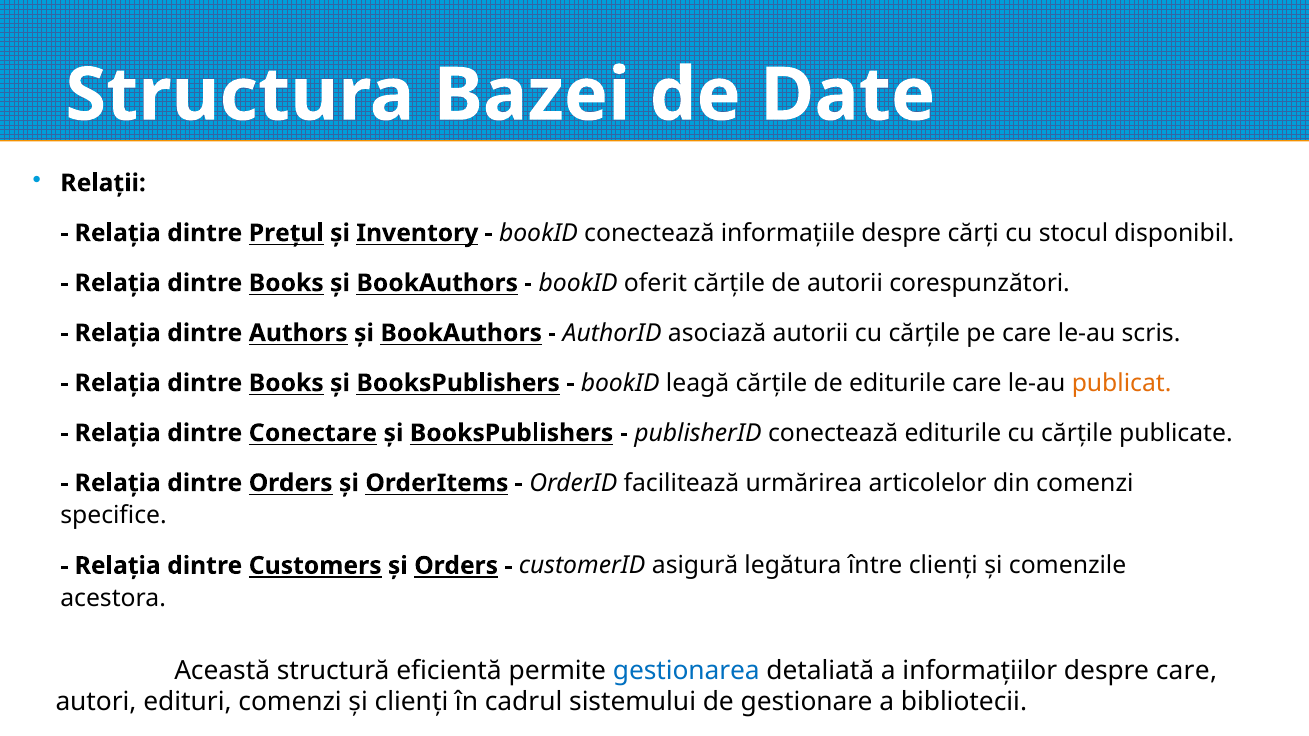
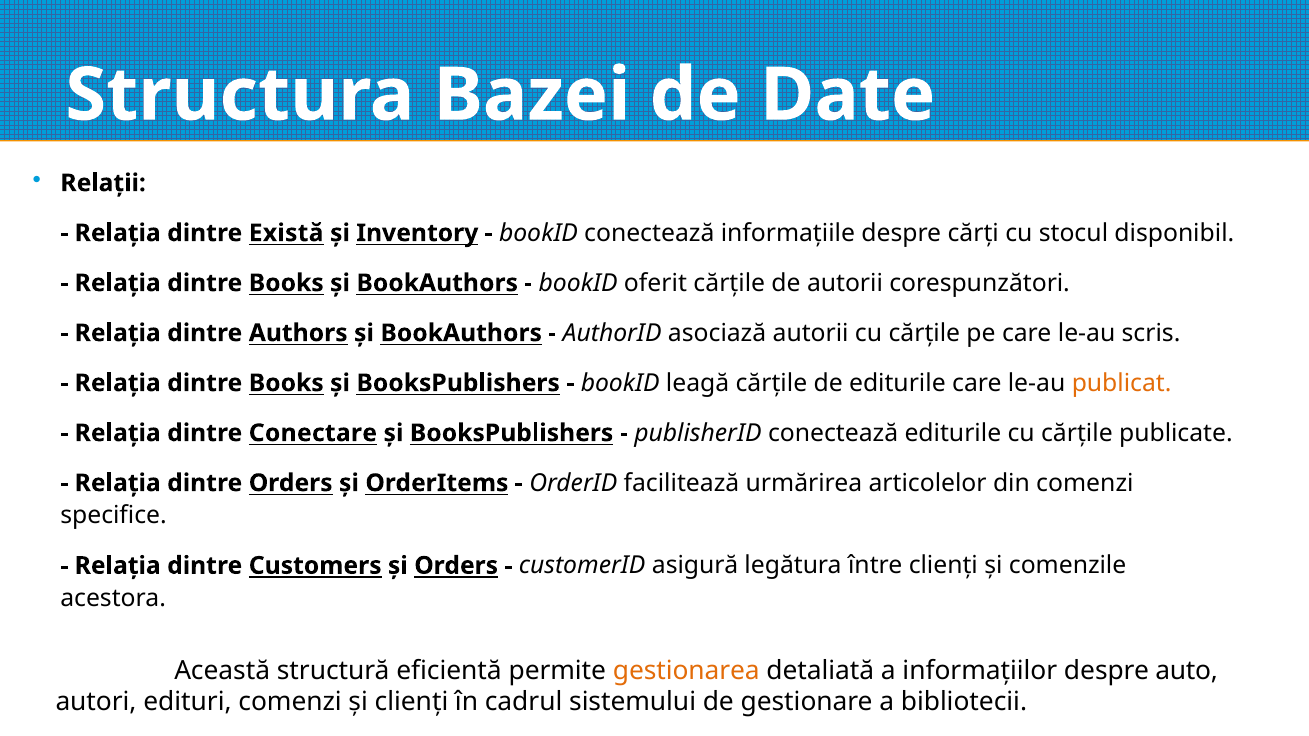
Prețul: Prețul -> Există (286, 233)
gestionarea colour: blue -> orange (686, 671)
despre care: care -> auto (1187, 671)
